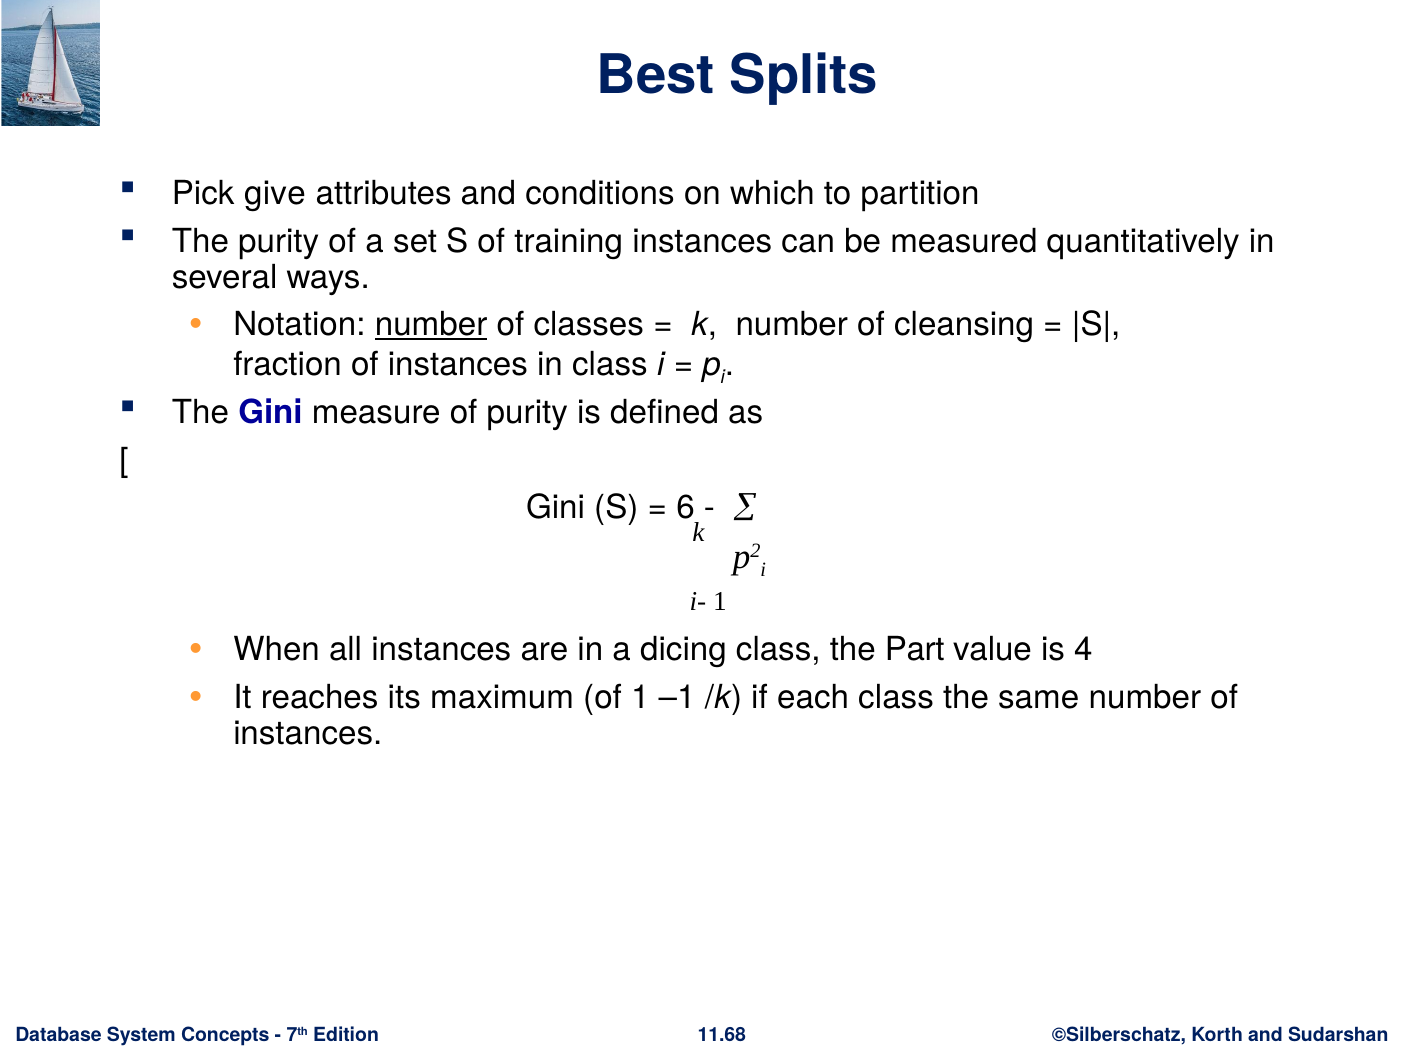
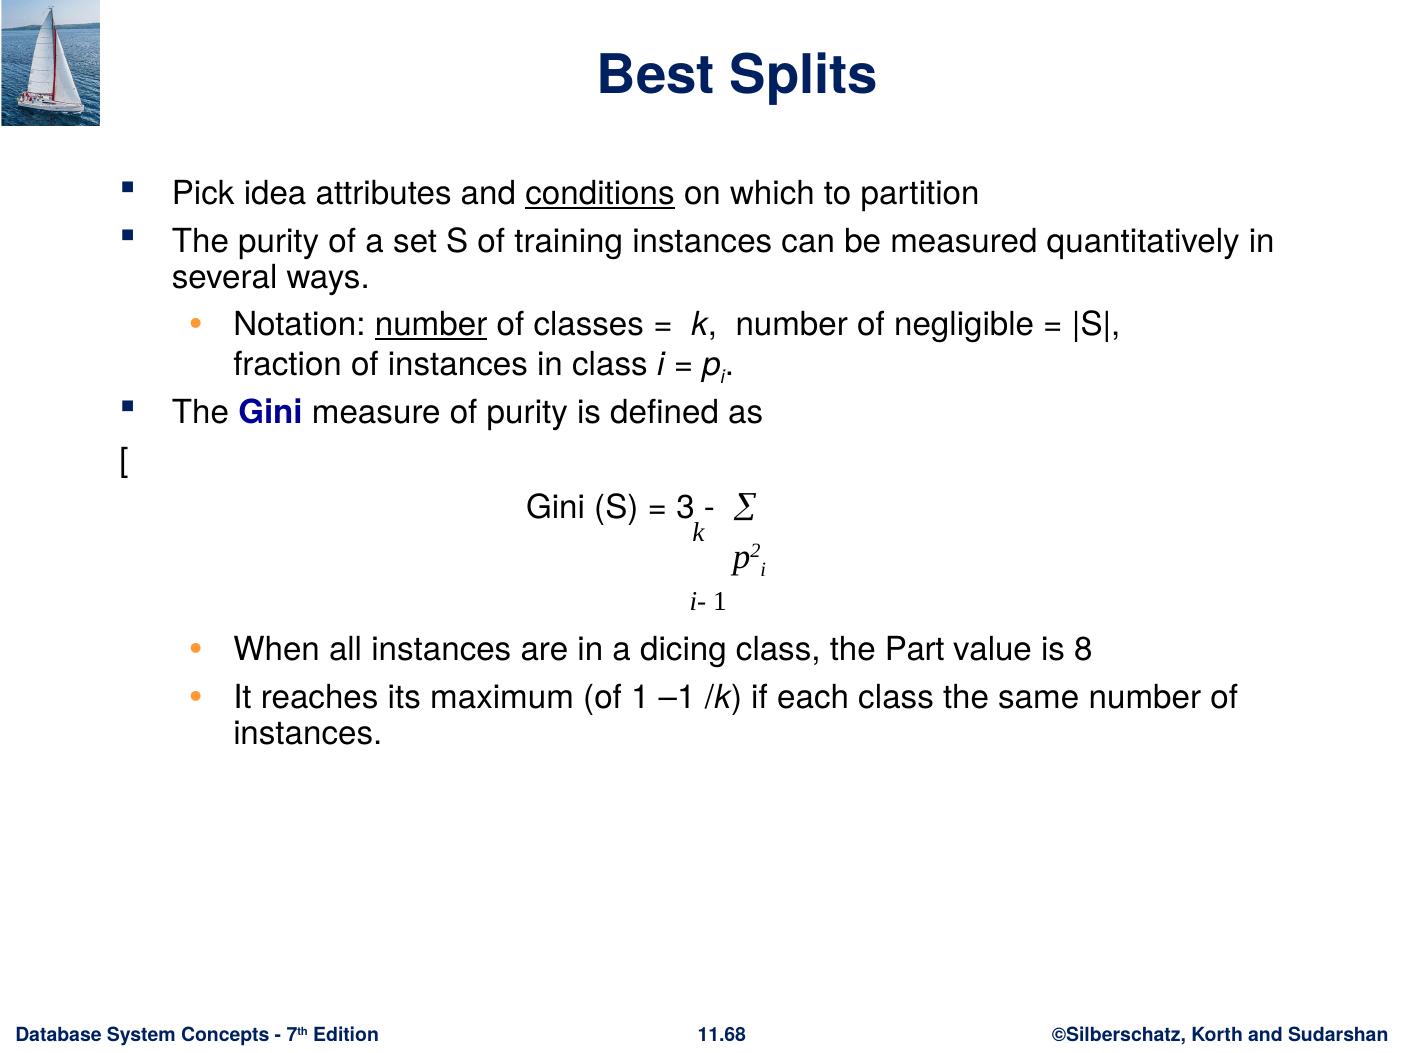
give: give -> idea (275, 194)
conditions underline: none -> present (600, 194)
cleansing: cleansing -> negligible (964, 324)
6: 6 -> 3 (686, 507)
4: 4 -> 8 (1083, 649)
